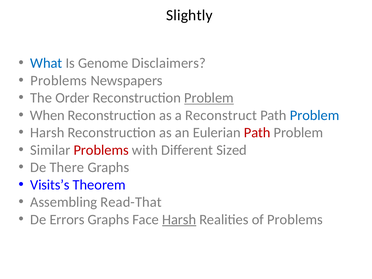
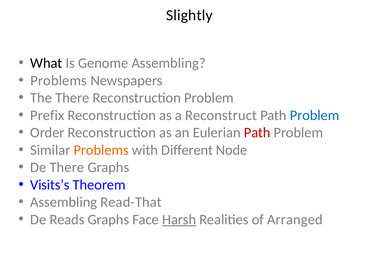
What colour: blue -> black (46, 63)
Genome Disclaimers: Disclaimers -> Assembling (169, 63)
The Order: Order -> There (72, 98)
Problem underline: present -> none (209, 98)
When: When -> Prefix (47, 115)
Harsh: Harsh -> Order (47, 133)
Problems colour: red -> orange (101, 150)
Sized: Sized -> Node (232, 150)
Errors: Errors -> Reads (67, 220)
of Problems: Problems -> Arranged (295, 220)
